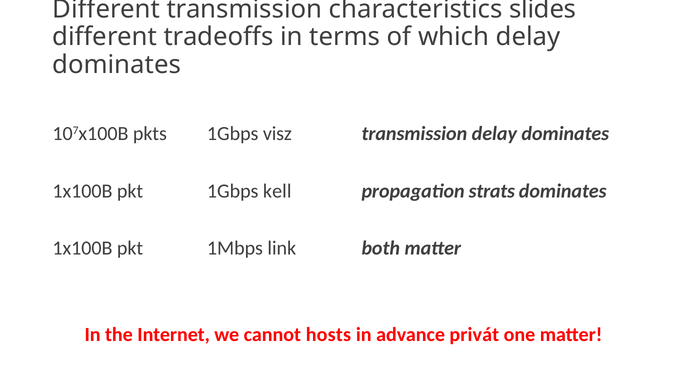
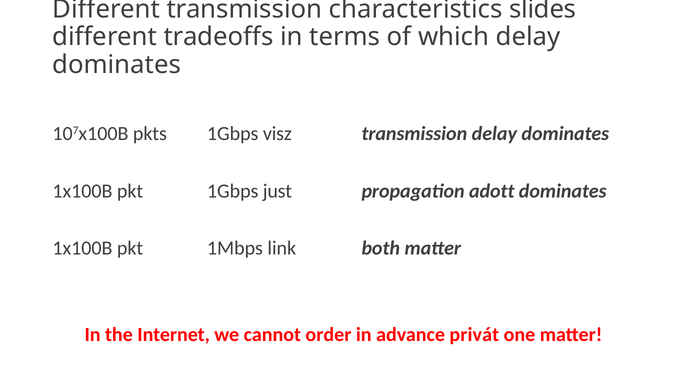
kell: kell -> just (277, 191)
strats: strats -> adott (492, 191)
hosts: hosts -> order (328, 335)
